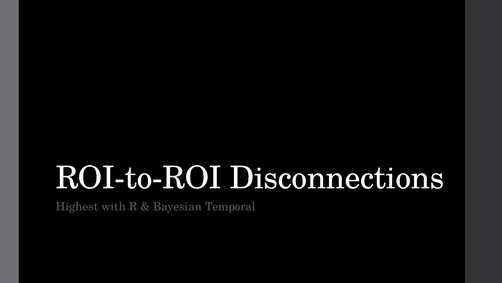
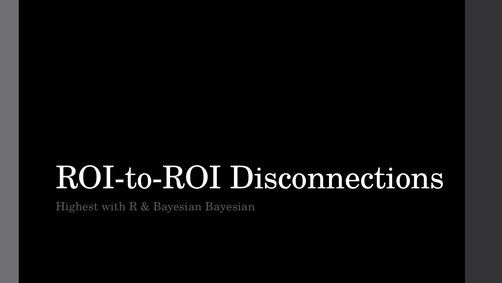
Bayesian Temporal: Temporal -> Bayesian (230, 206)
